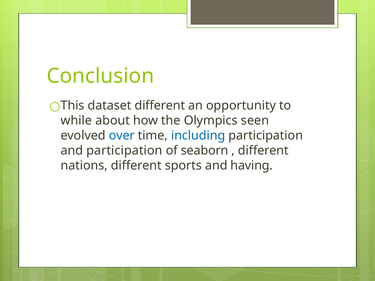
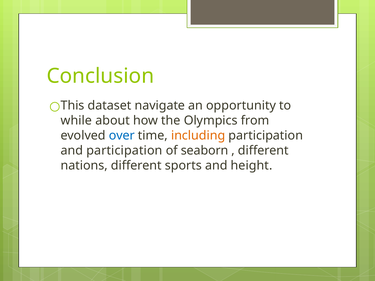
dataset different: different -> navigate (160, 106)
seen: seen -> from (255, 121)
including colour: blue -> orange (198, 136)
having: having -> height (252, 166)
